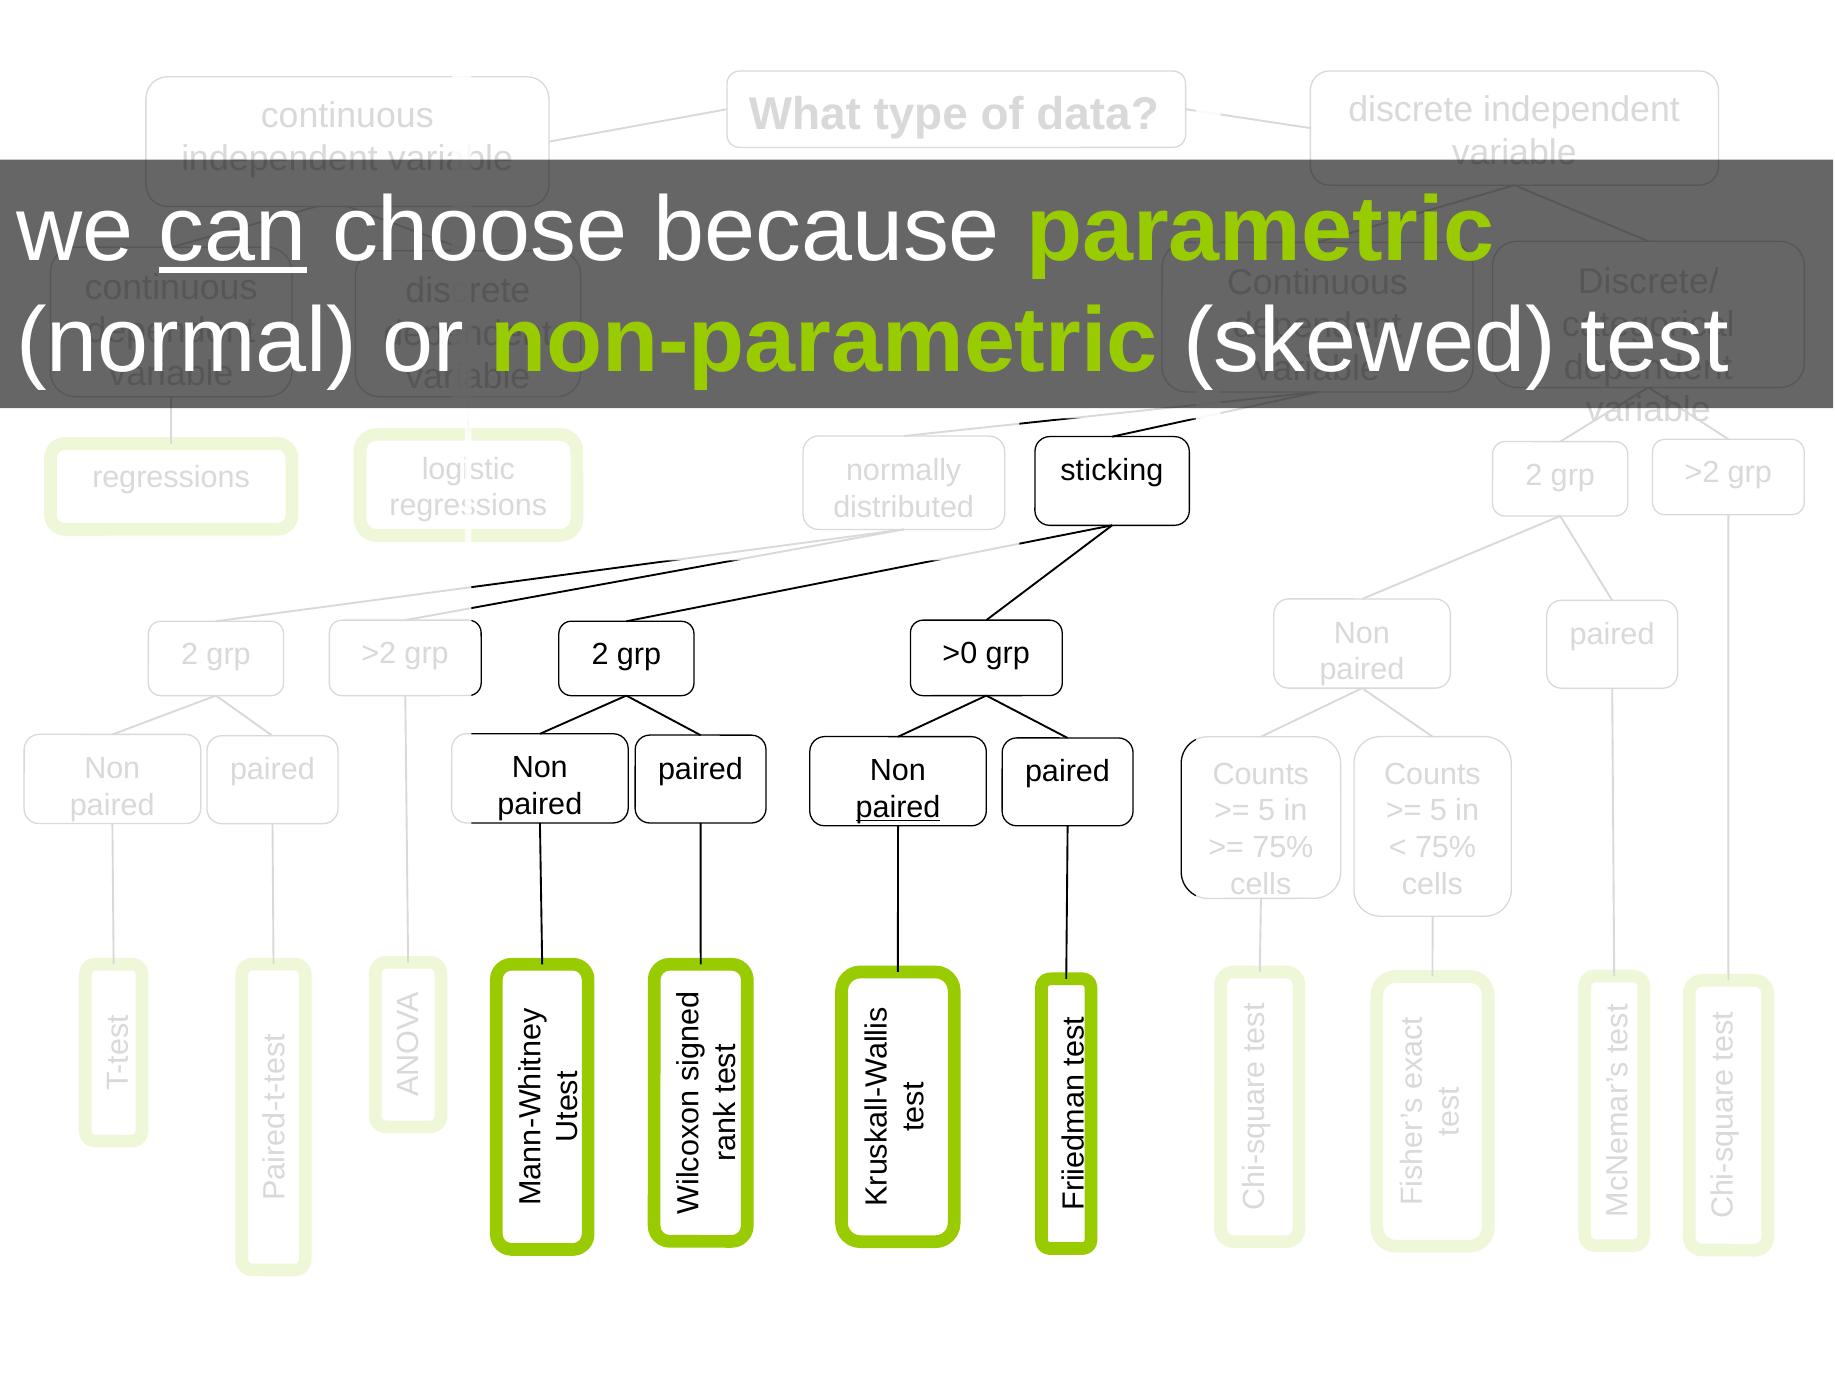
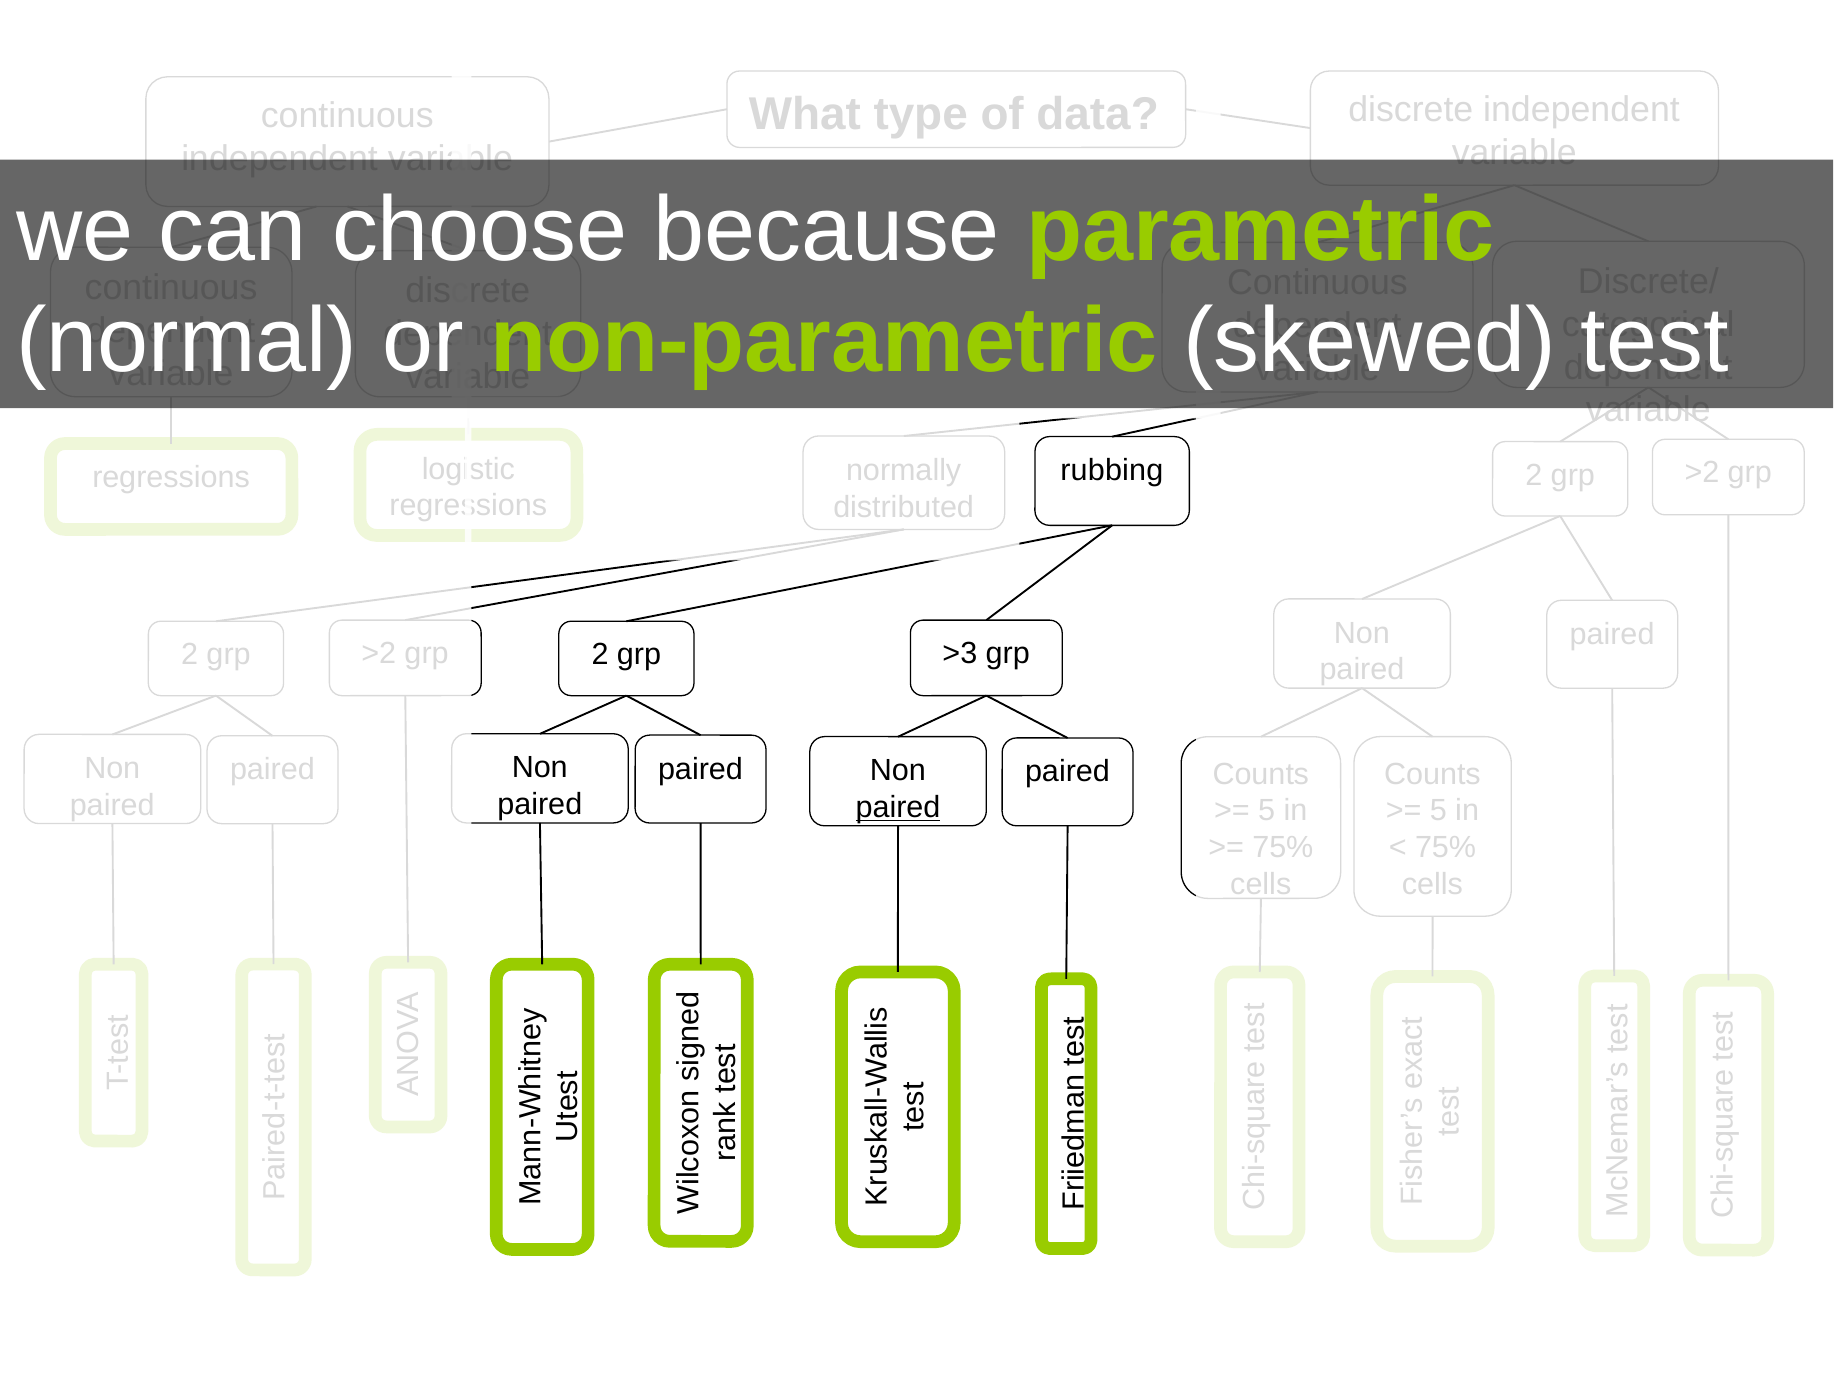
can underline: present -> none (233, 231)
sticking: sticking -> rubbing (1112, 470)
>0: >0 -> >3 (960, 653)
